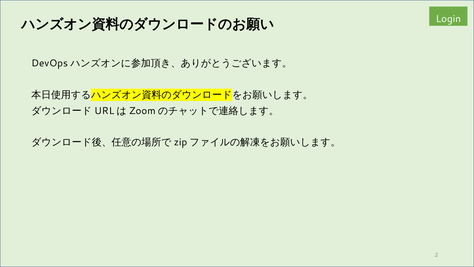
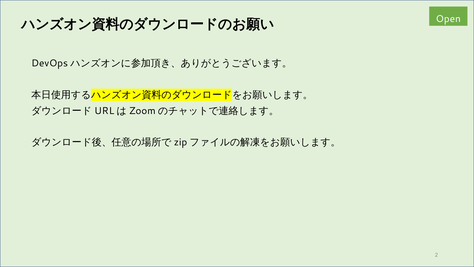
Login: Login -> Open (448, 19)
